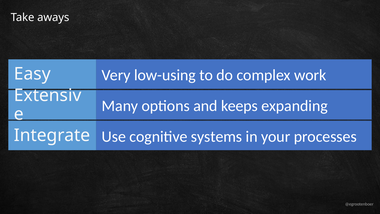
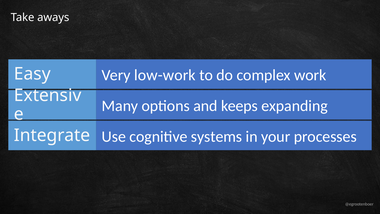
low-using: low-using -> low-work (165, 75)
